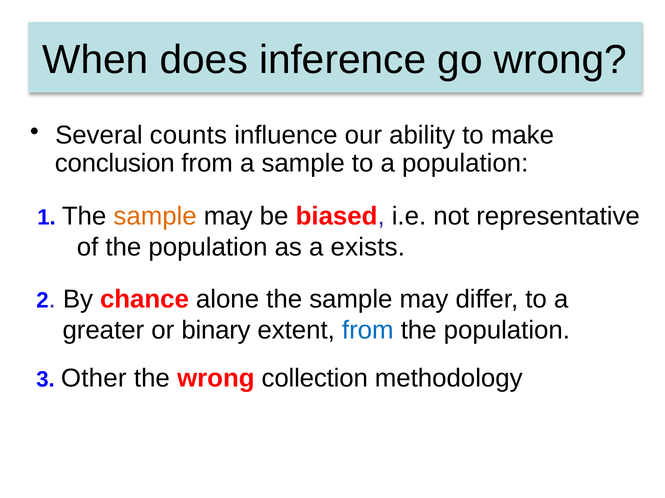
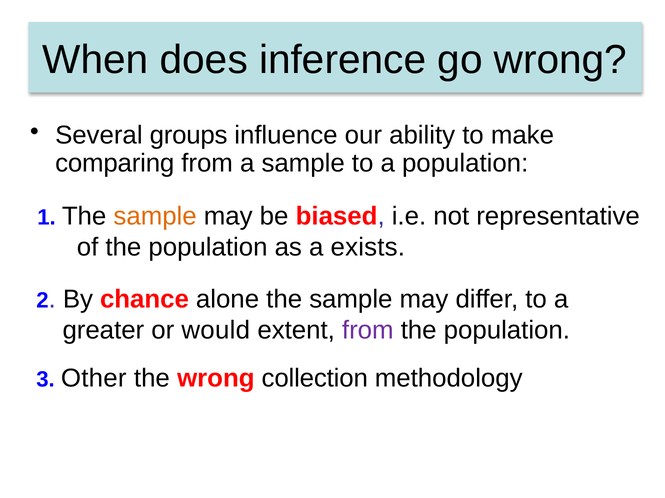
counts: counts -> groups (189, 136)
conclusion: conclusion -> comparing (115, 164)
binary: binary -> would (216, 331)
from colour: blue -> purple (368, 331)
